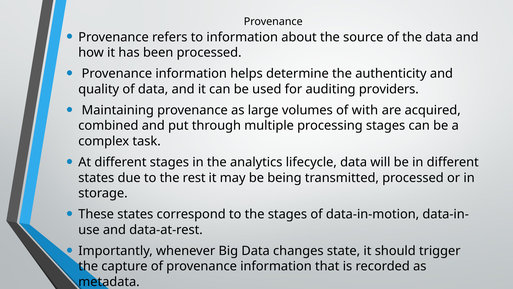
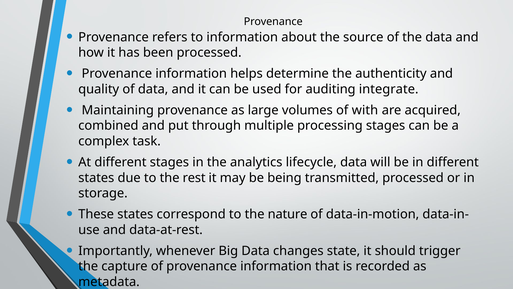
providers: providers -> integrate (389, 89)
the stages: stages -> nature (288, 214)
